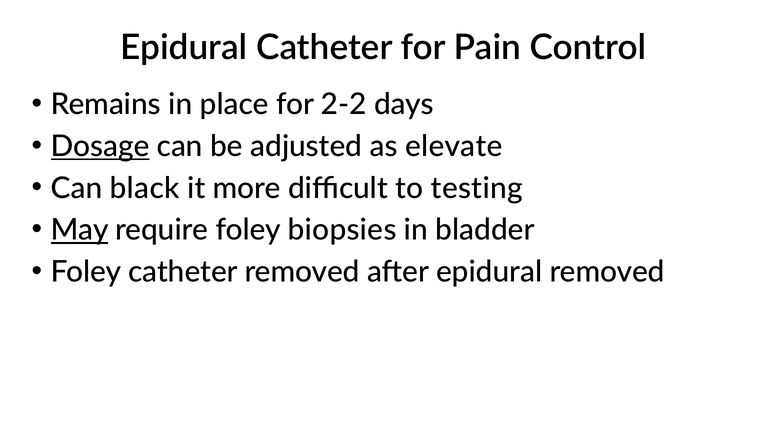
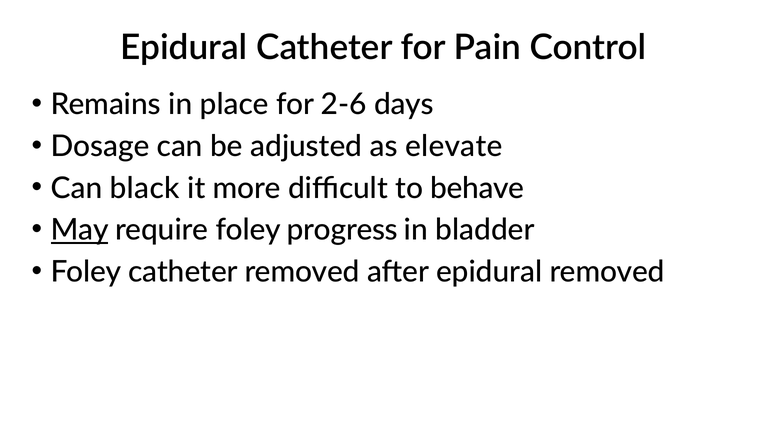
2-2: 2-2 -> 2-6 (344, 105)
Dosage underline: present -> none (100, 147)
testing: testing -> behave (477, 188)
biopsies: biopsies -> progress (342, 230)
